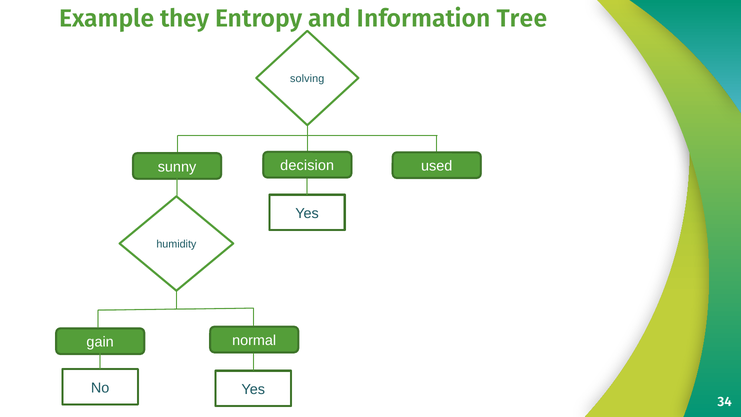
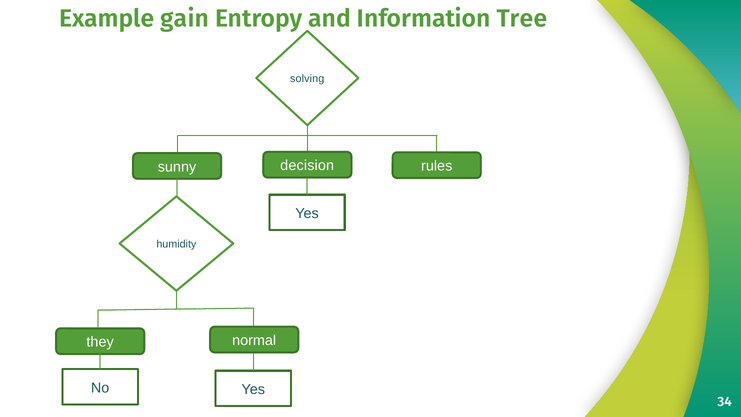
they: they -> gain (185, 19)
used: used -> rules (437, 166)
gain: gain -> they (100, 342)
